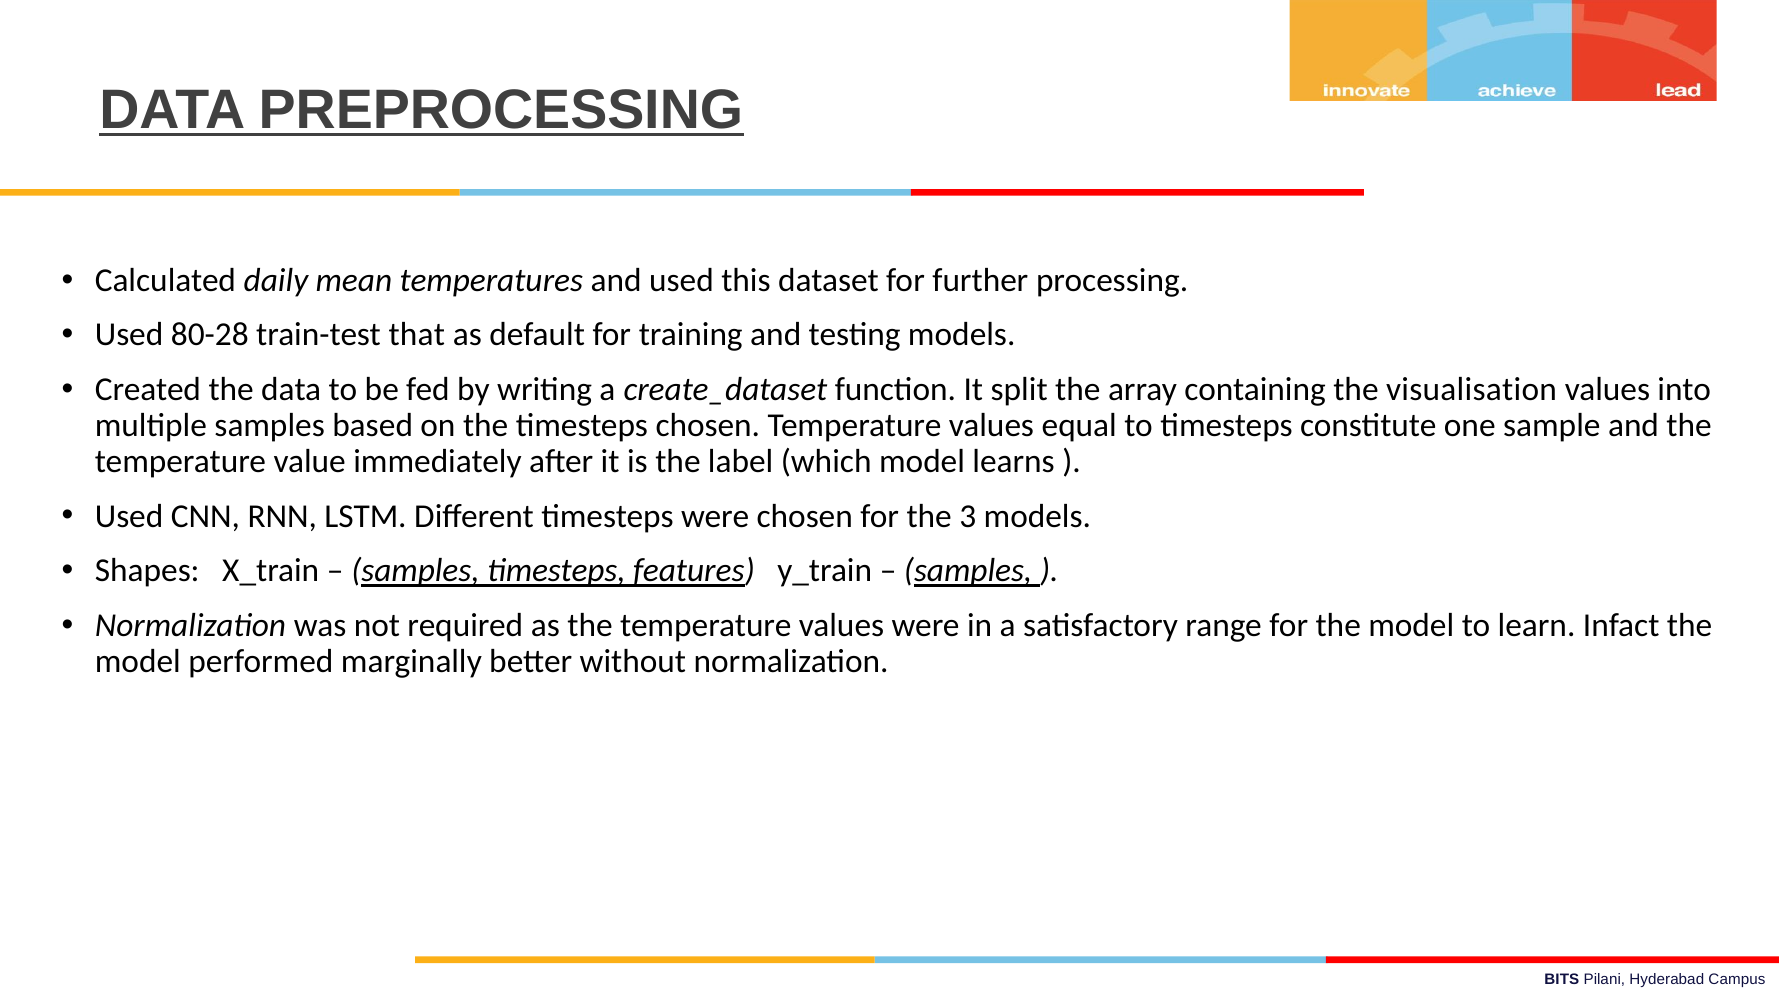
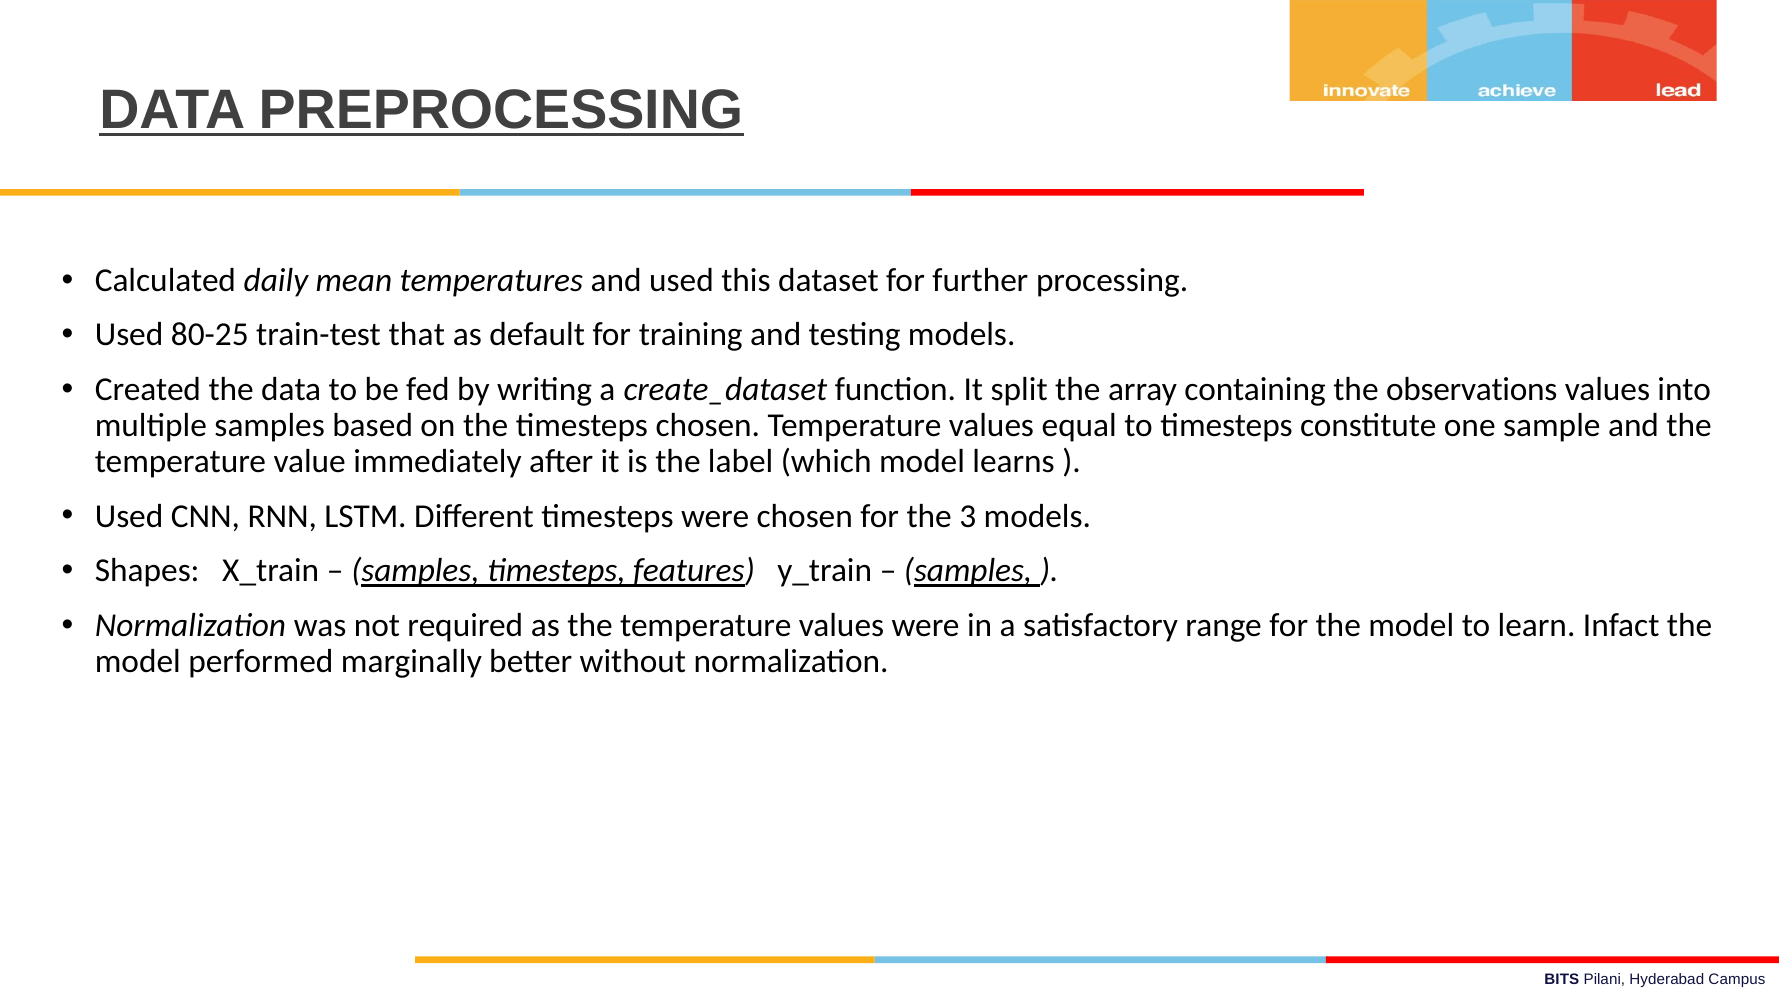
80-28: 80-28 -> 80-25 (210, 335)
visualisation: visualisation -> observations (1472, 389)
